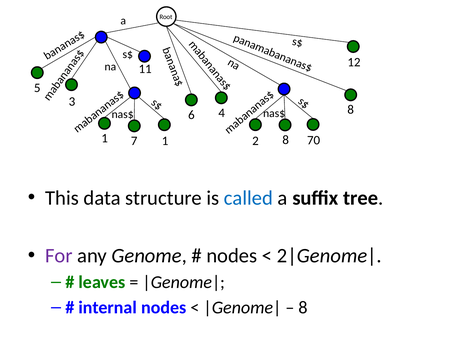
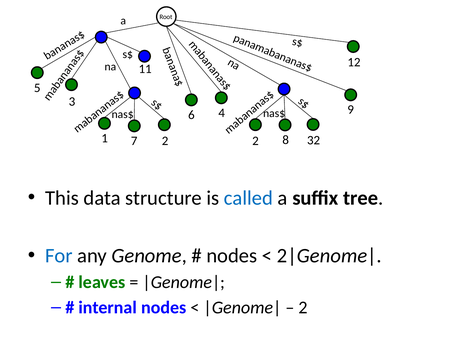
4 8: 8 -> 9 (351, 110)
7 1: 1 -> 2 (165, 141)
70: 70 -> 32 (314, 140)
For colour: purple -> blue (59, 256)
8: 8 -> 2 (303, 308)
